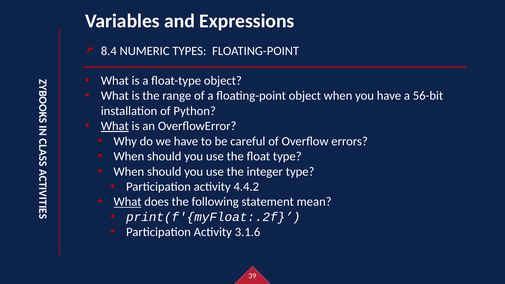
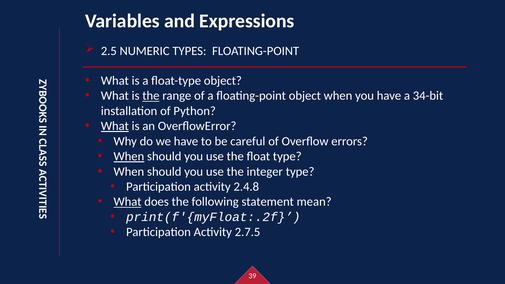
8.4: 8.4 -> 2.5 (109, 51)
the underline: none -> present (151, 96)
56-bit: 56-bit -> 34-bit (428, 96)
When underline: none -> present (129, 156)
4.4.2: 4.4.2 -> 2.4.8 (246, 187)
3.1.6: 3.1.6 -> 2.7.5 (248, 232)
